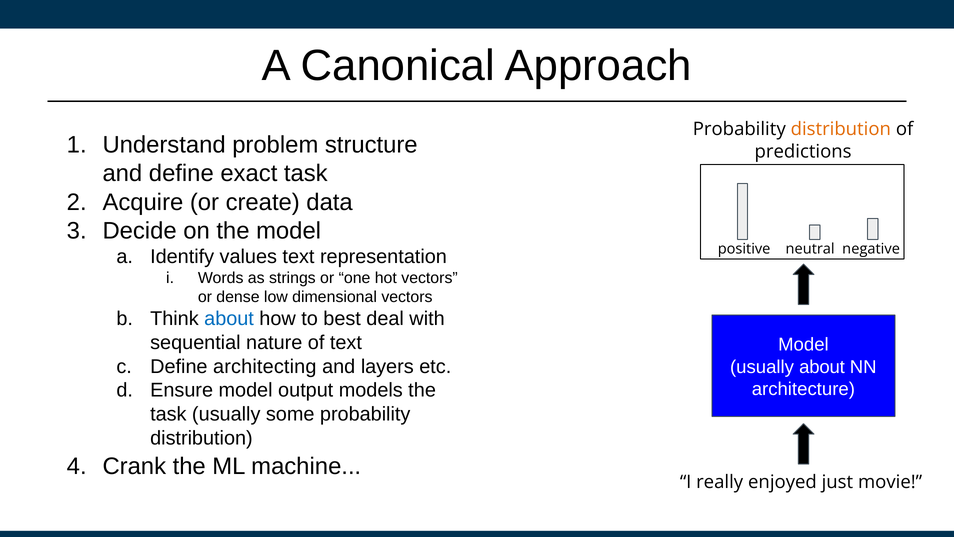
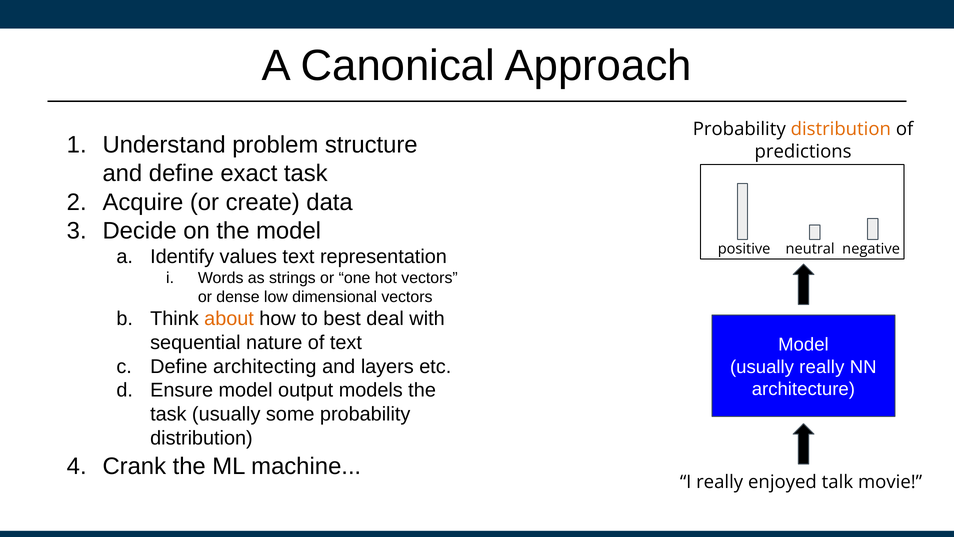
about colour: blue -> orange (229, 319)
usually about: about -> really (822, 367)
just: just -> talk (837, 482)
